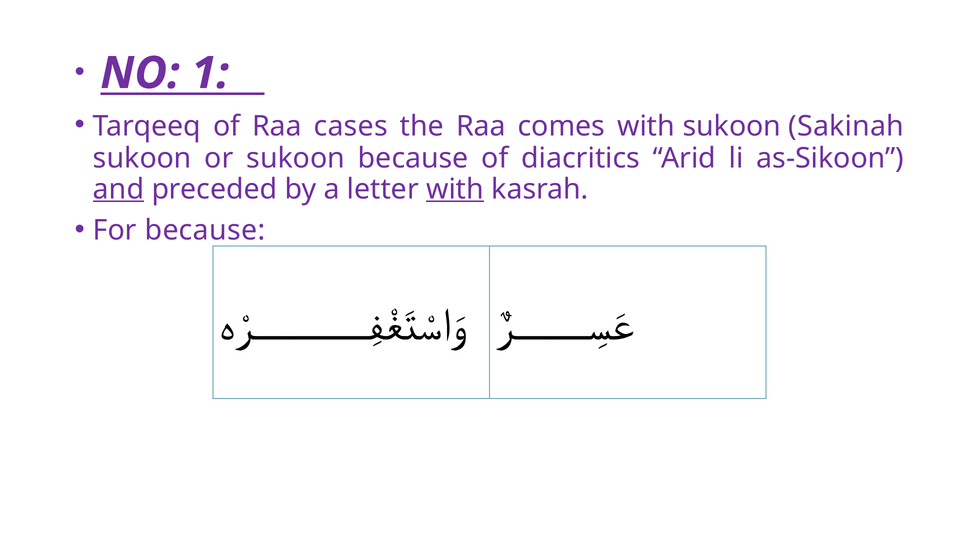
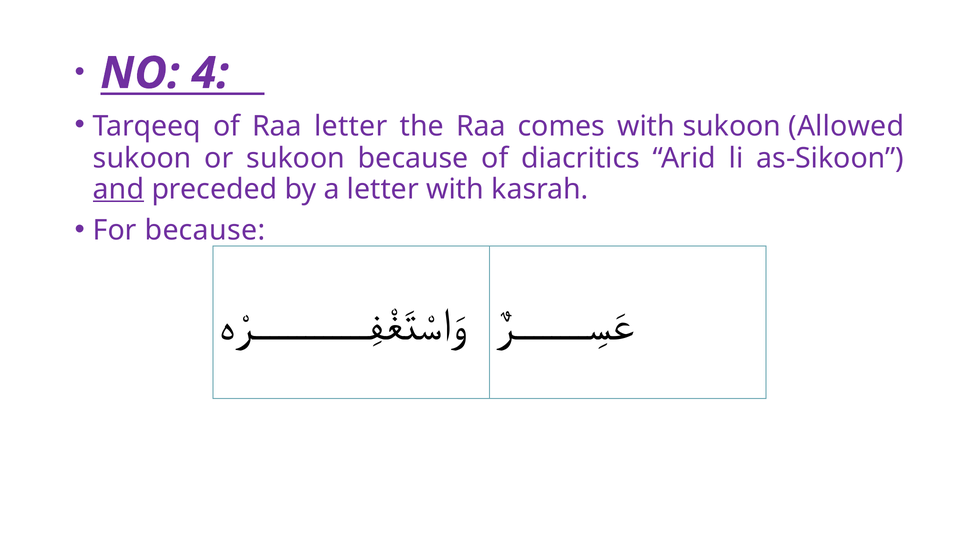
1: 1 -> 4 (210, 73)
Raa cases: cases -> letter (351, 126)
Sakinah: Sakinah -> Allowed (846, 126)
with underline: present -> none (455, 189)
